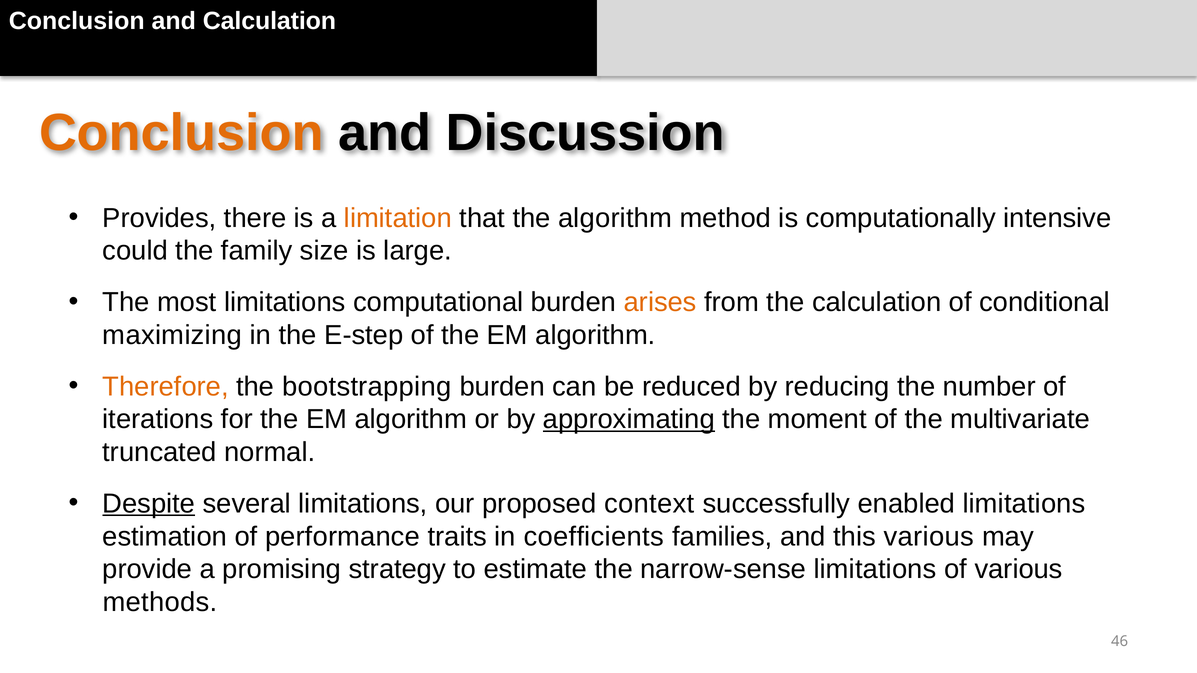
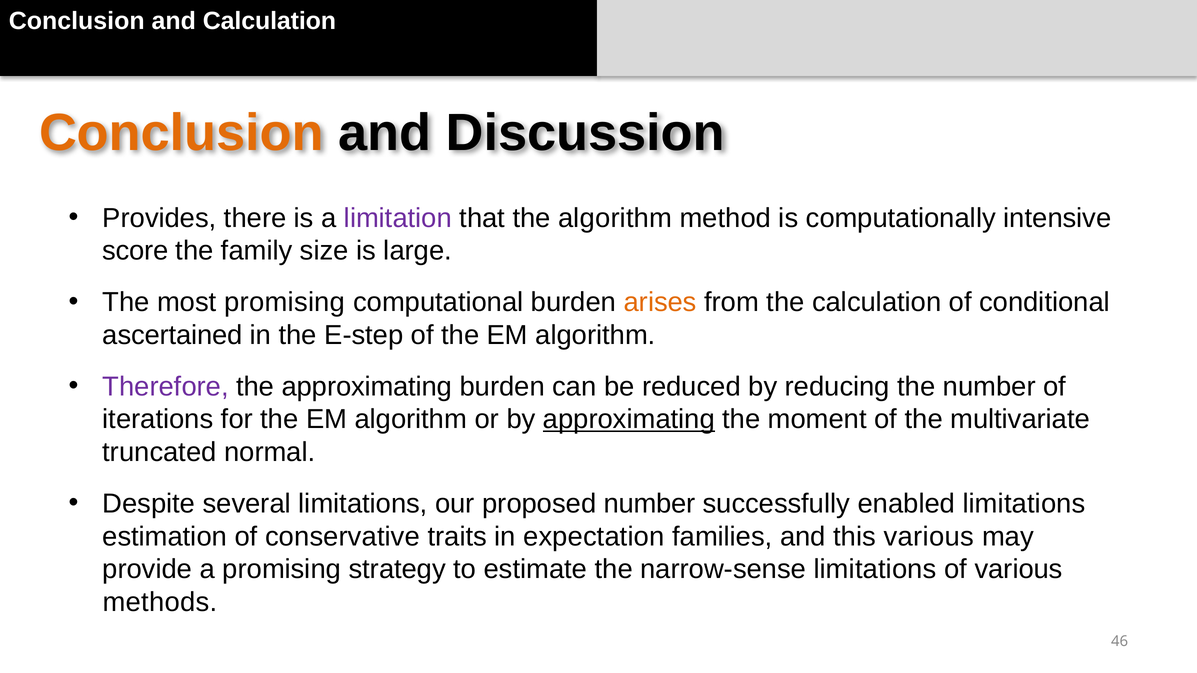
limitation colour: orange -> purple (398, 218)
could: could -> score (135, 251)
most limitations: limitations -> promising (285, 302)
maximizing: maximizing -> ascertained (172, 335)
Therefore colour: orange -> purple (166, 387)
the bootstrapping: bootstrapping -> approximating (367, 387)
Despite underline: present -> none (149, 504)
proposed context: context -> number (650, 504)
performance: performance -> conservative (342, 537)
coefficients: coefficients -> expectation (594, 537)
